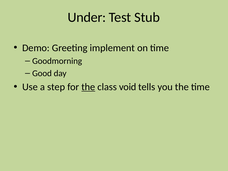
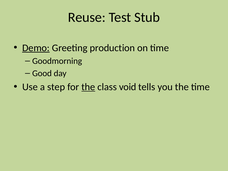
Under: Under -> Reuse (87, 17)
Demo underline: none -> present (36, 48)
implement: implement -> production (112, 48)
